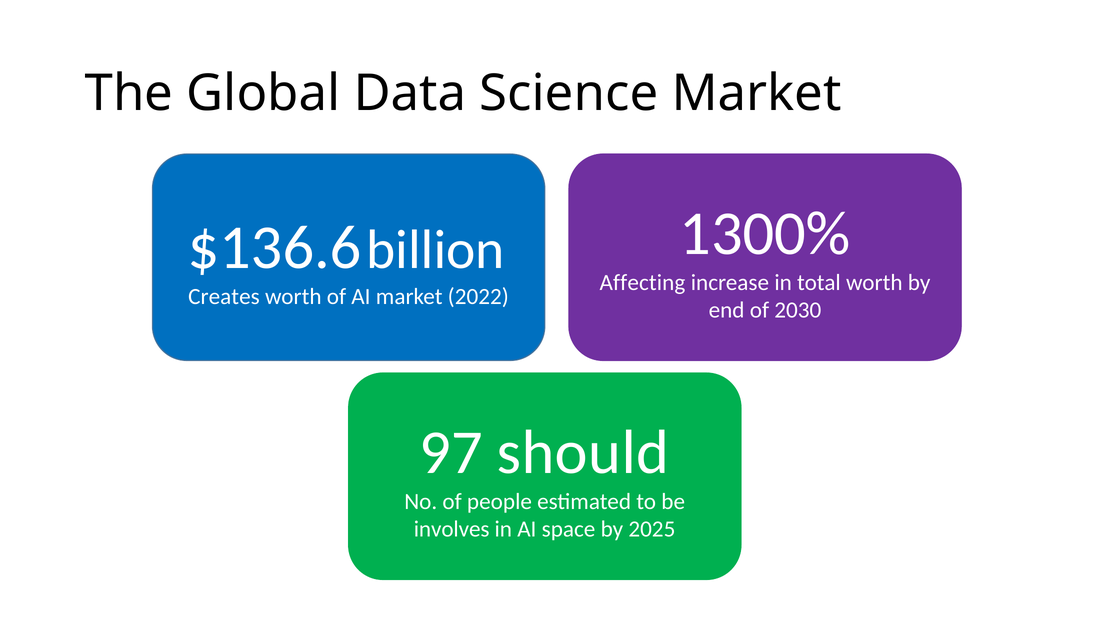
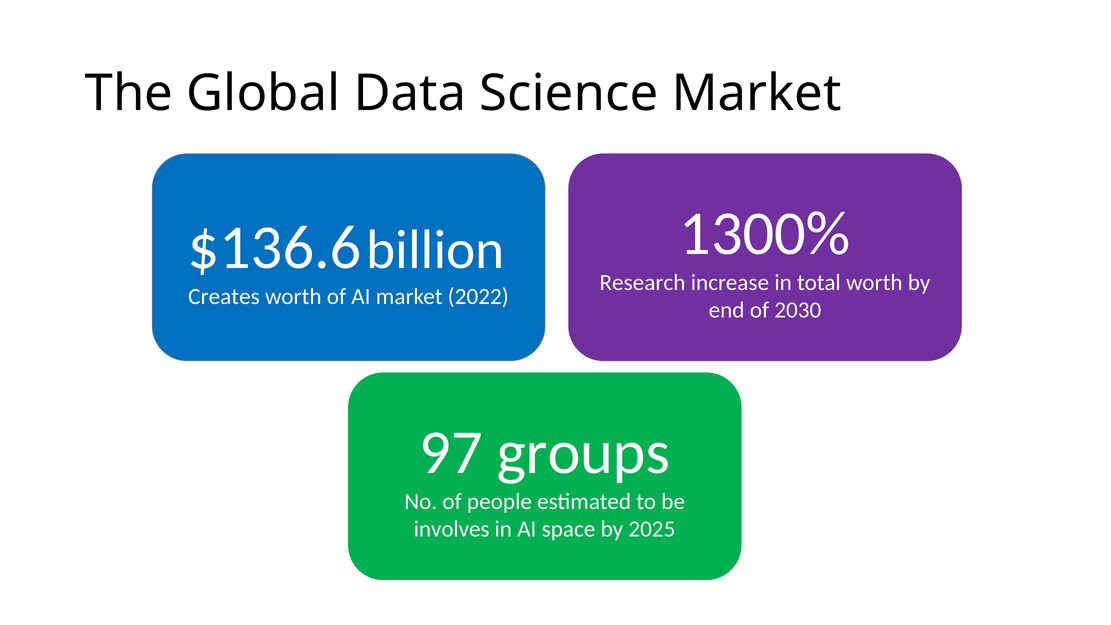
Affecting: Affecting -> Research (642, 282)
should: should -> groups (583, 453)
